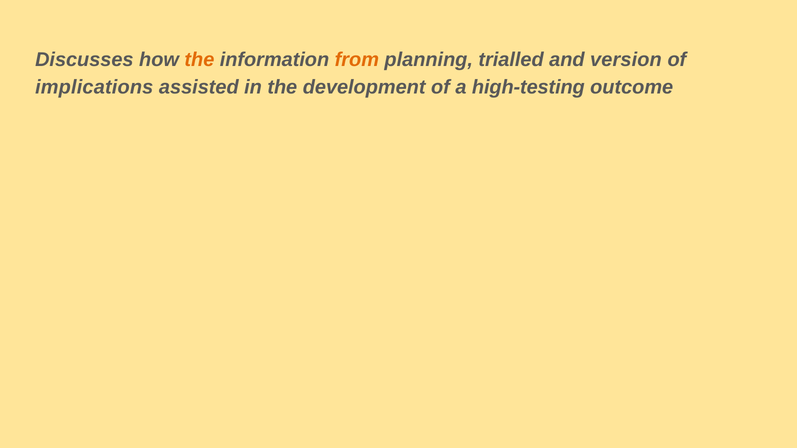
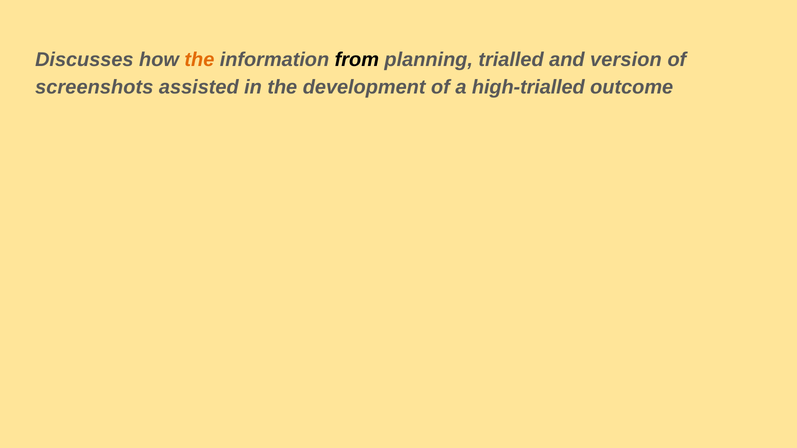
from colour: orange -> black (357, 60)
implications: implications -> screenshots (94, 87)
high-testing: high-testing -> high-trialled (528, 87)
